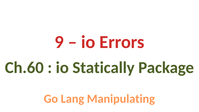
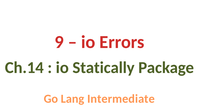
Ch.60: Ch.60 -> Ch.14 (24, 68)
Manipulating: Manipulating -> Intermediate (121, 99)
